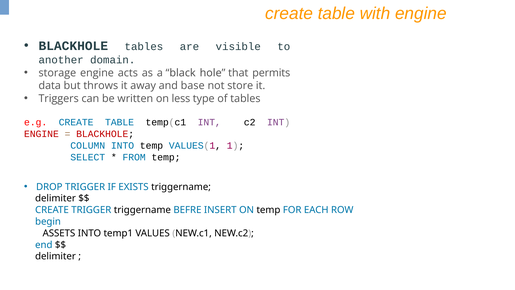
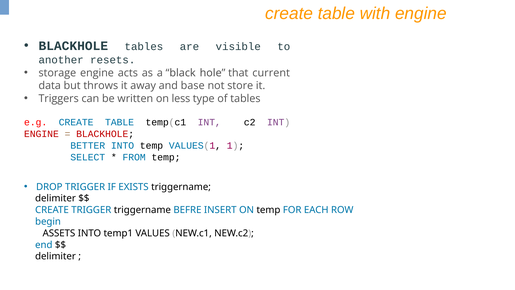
domain: domain -> resets (113, 60)
permits: permits -> current (271, 73)
COLUMN: COLUMN -> BETTER (88, 145)
